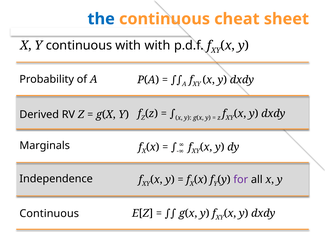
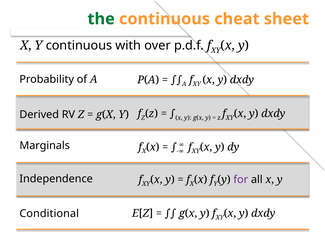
the colour: blue -> green (101, 19)
with with: with -> over (158, 46)
Continuous: Continuous -> Conditional (49, 214)
